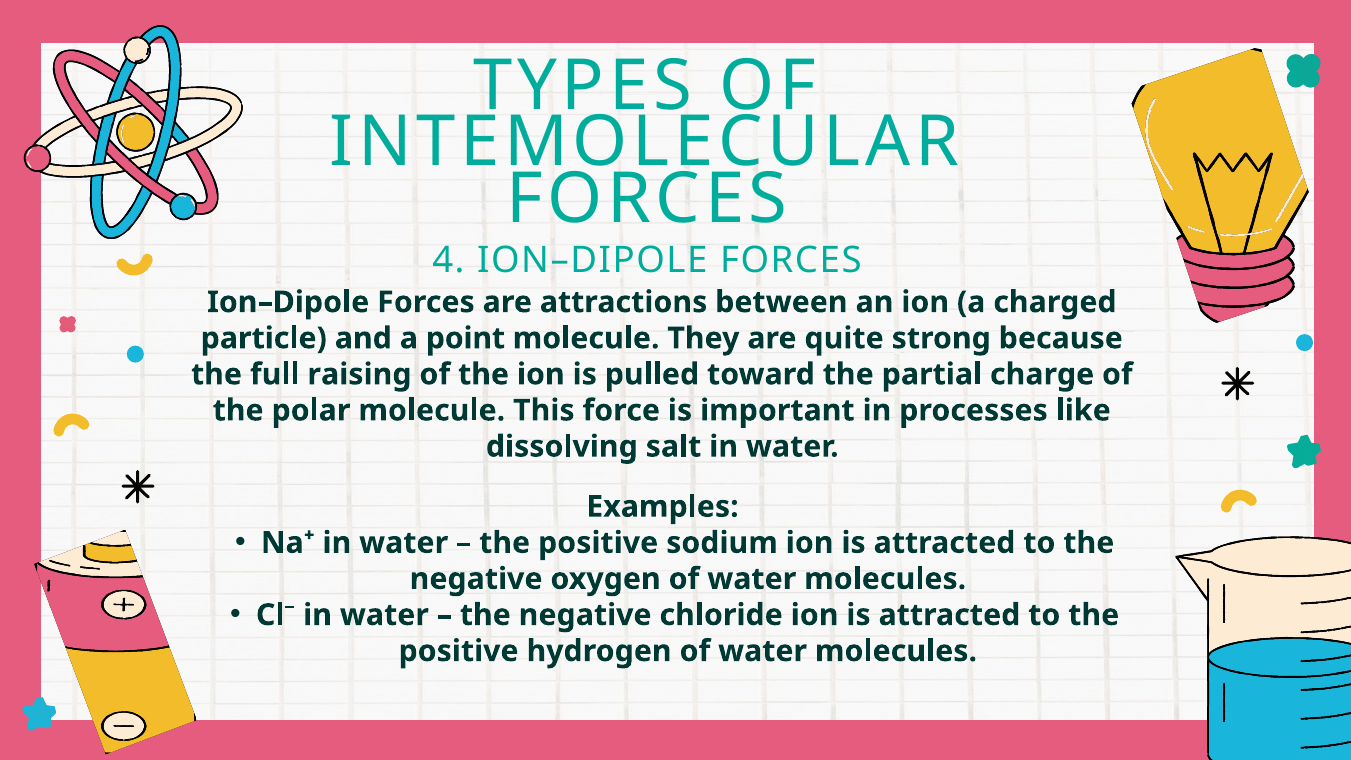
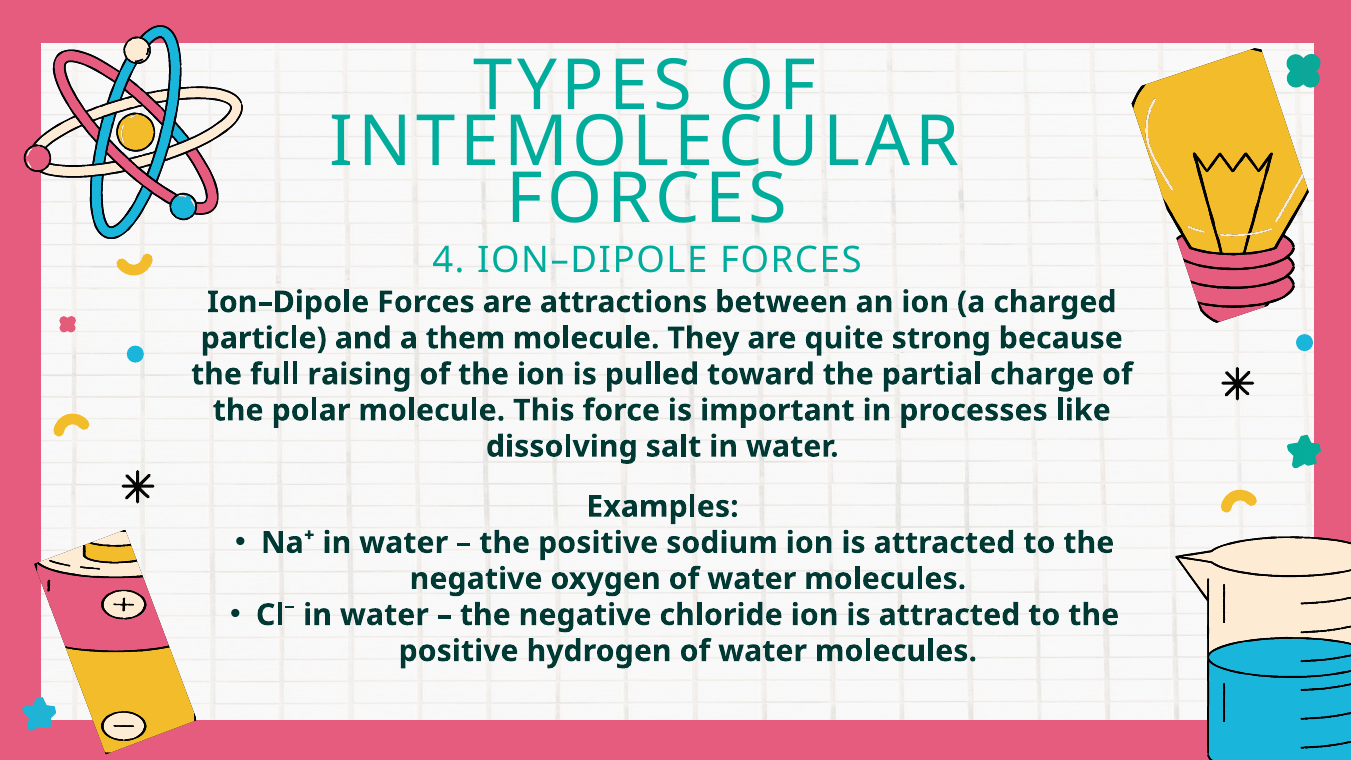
point: point -> them (465, 338)
